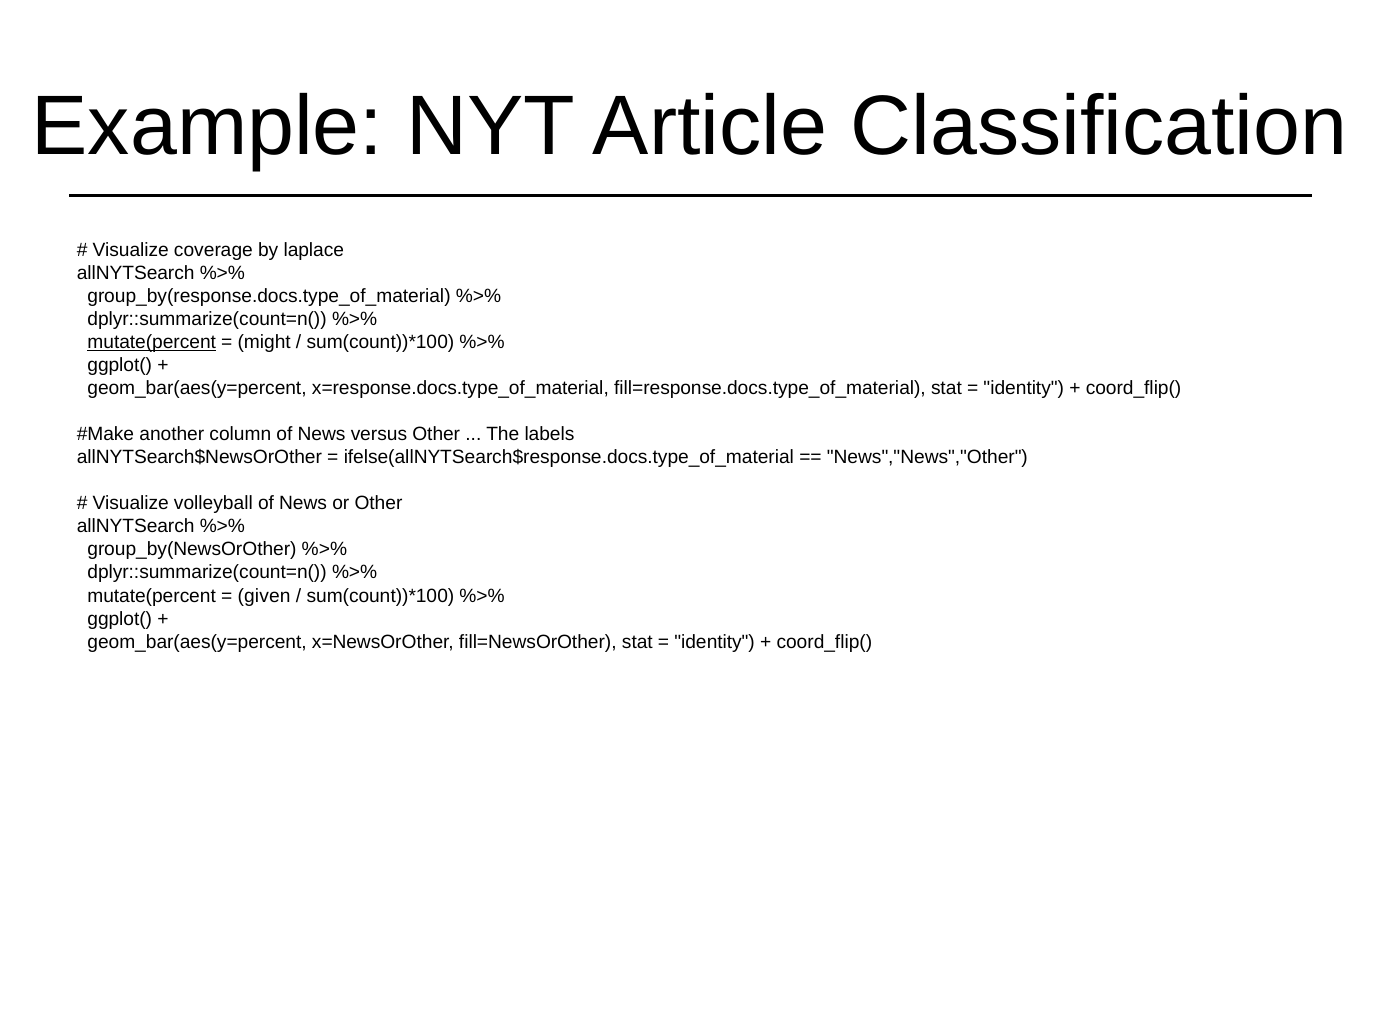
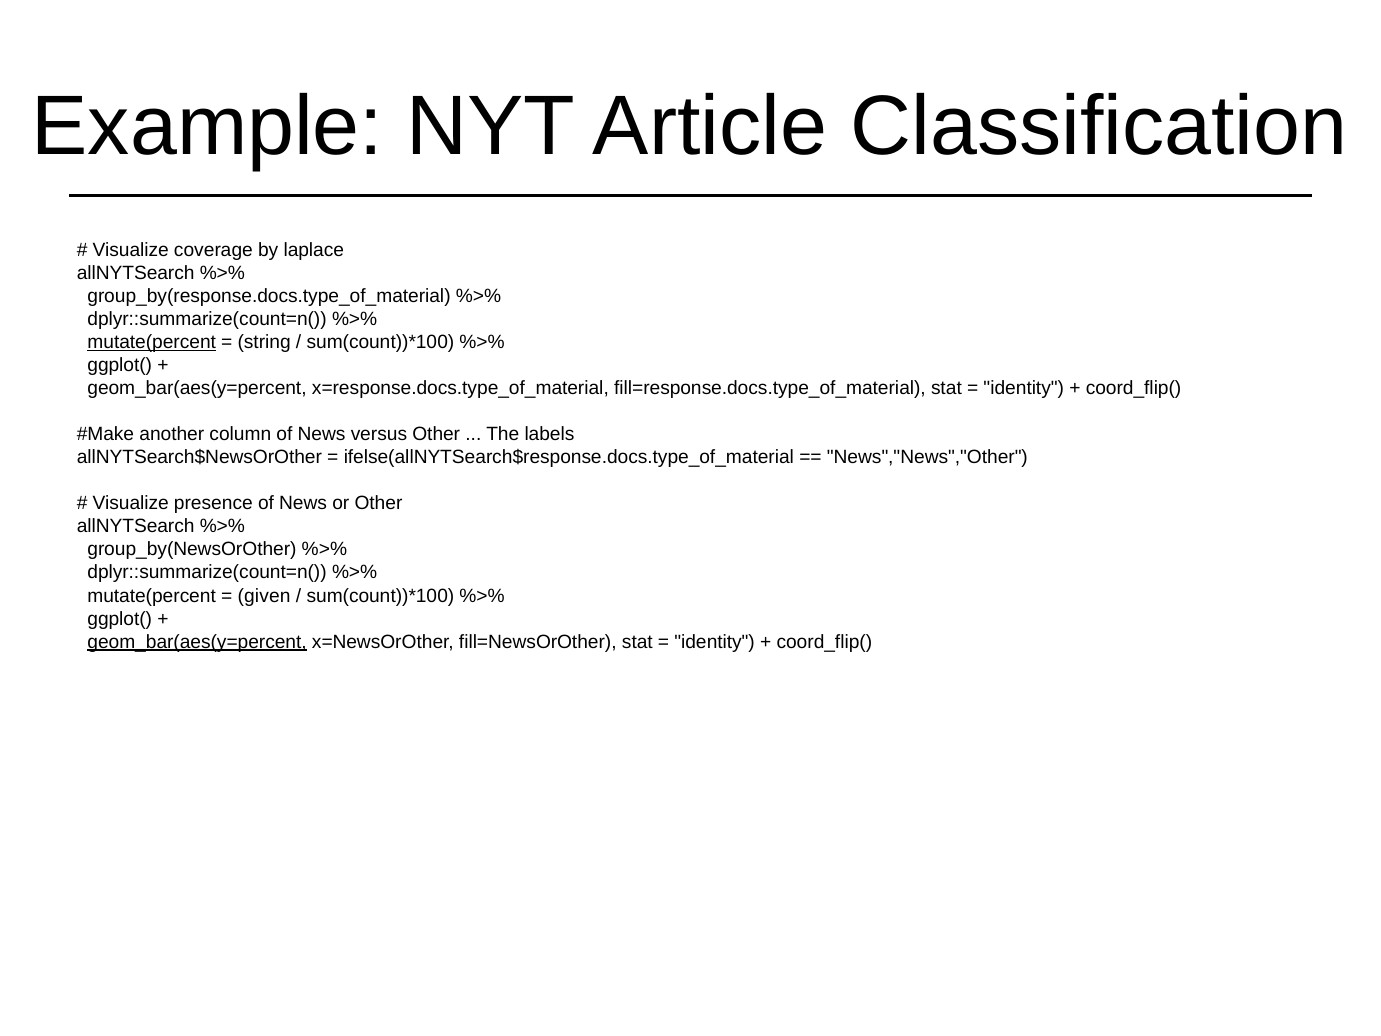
might: might -> string (264, 342)
volleyball: volleyball -> presence (213, 503)
geom_bar(aes(y=percent underline: none -> present (197, 642)
